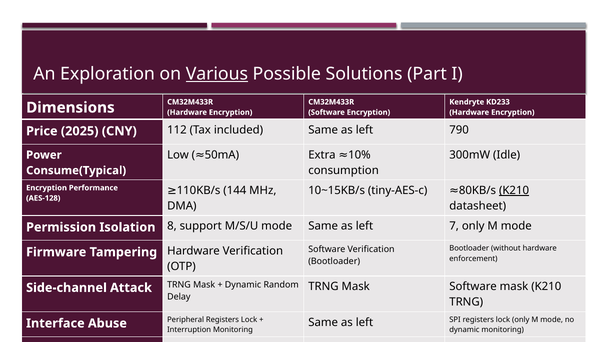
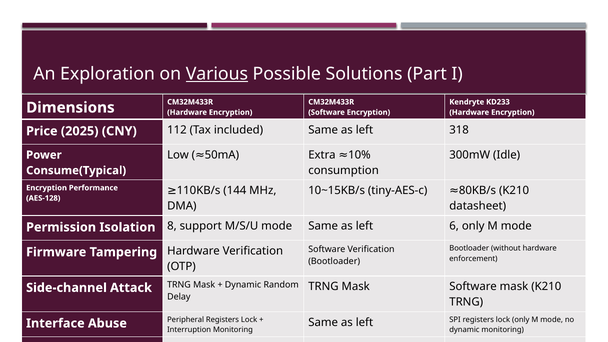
790: 790 -> 318 (459, 130)
K210 underline: present -> none (514, 191)
7: 7 -> 6 (454, 226)
